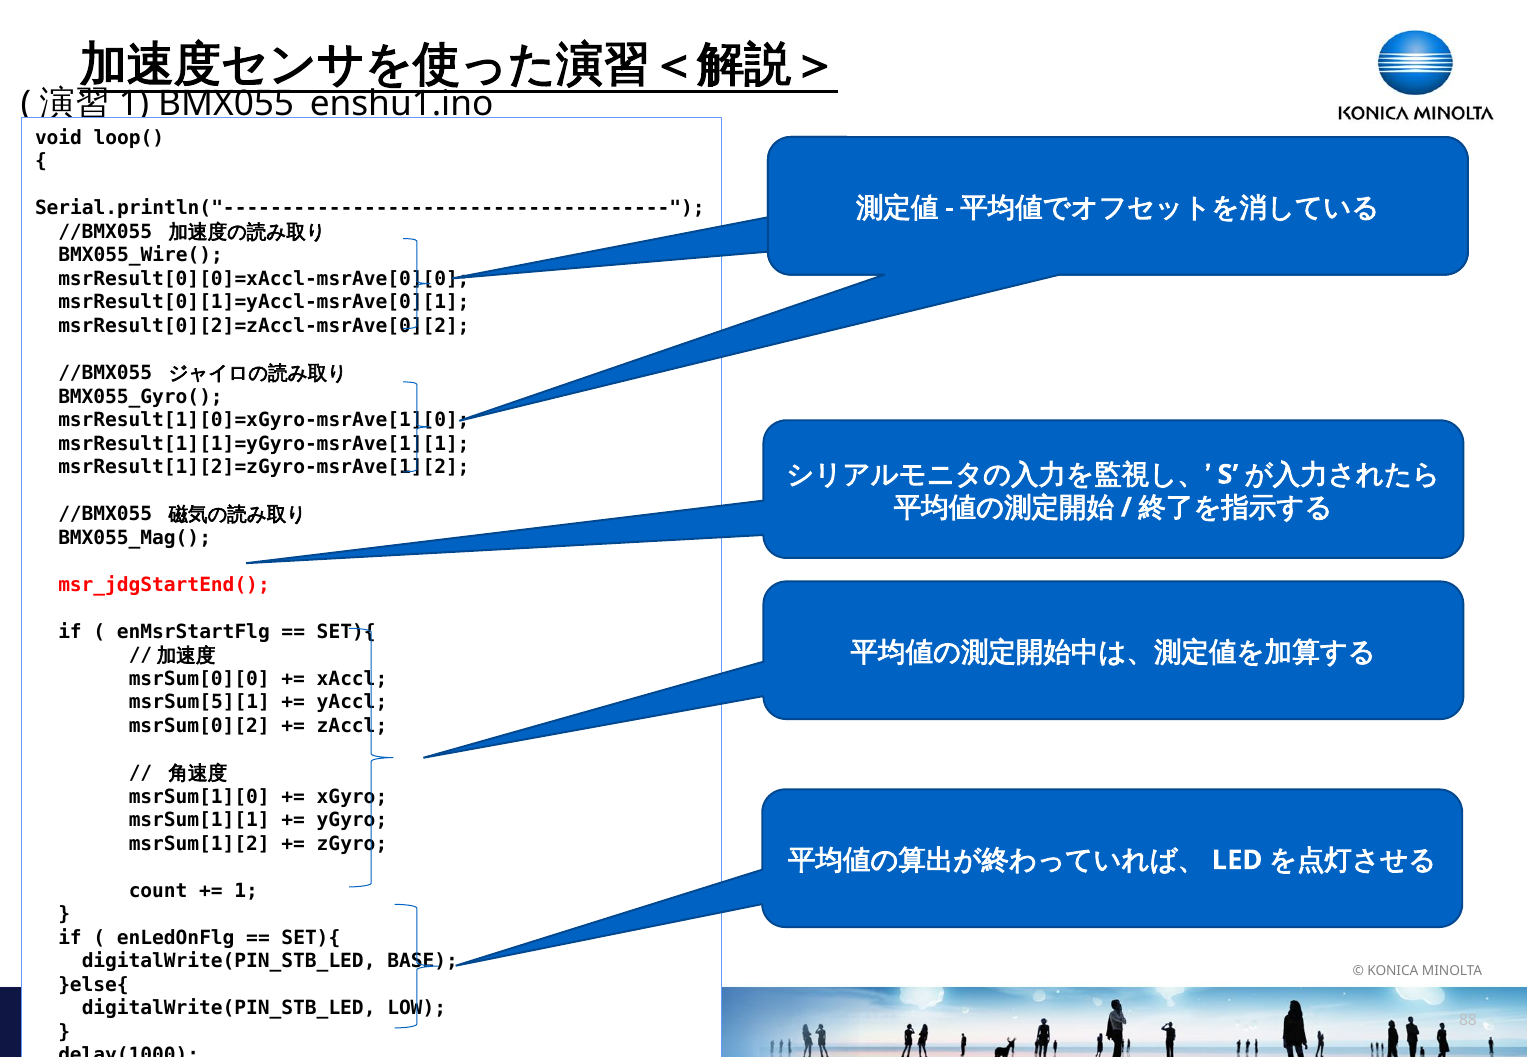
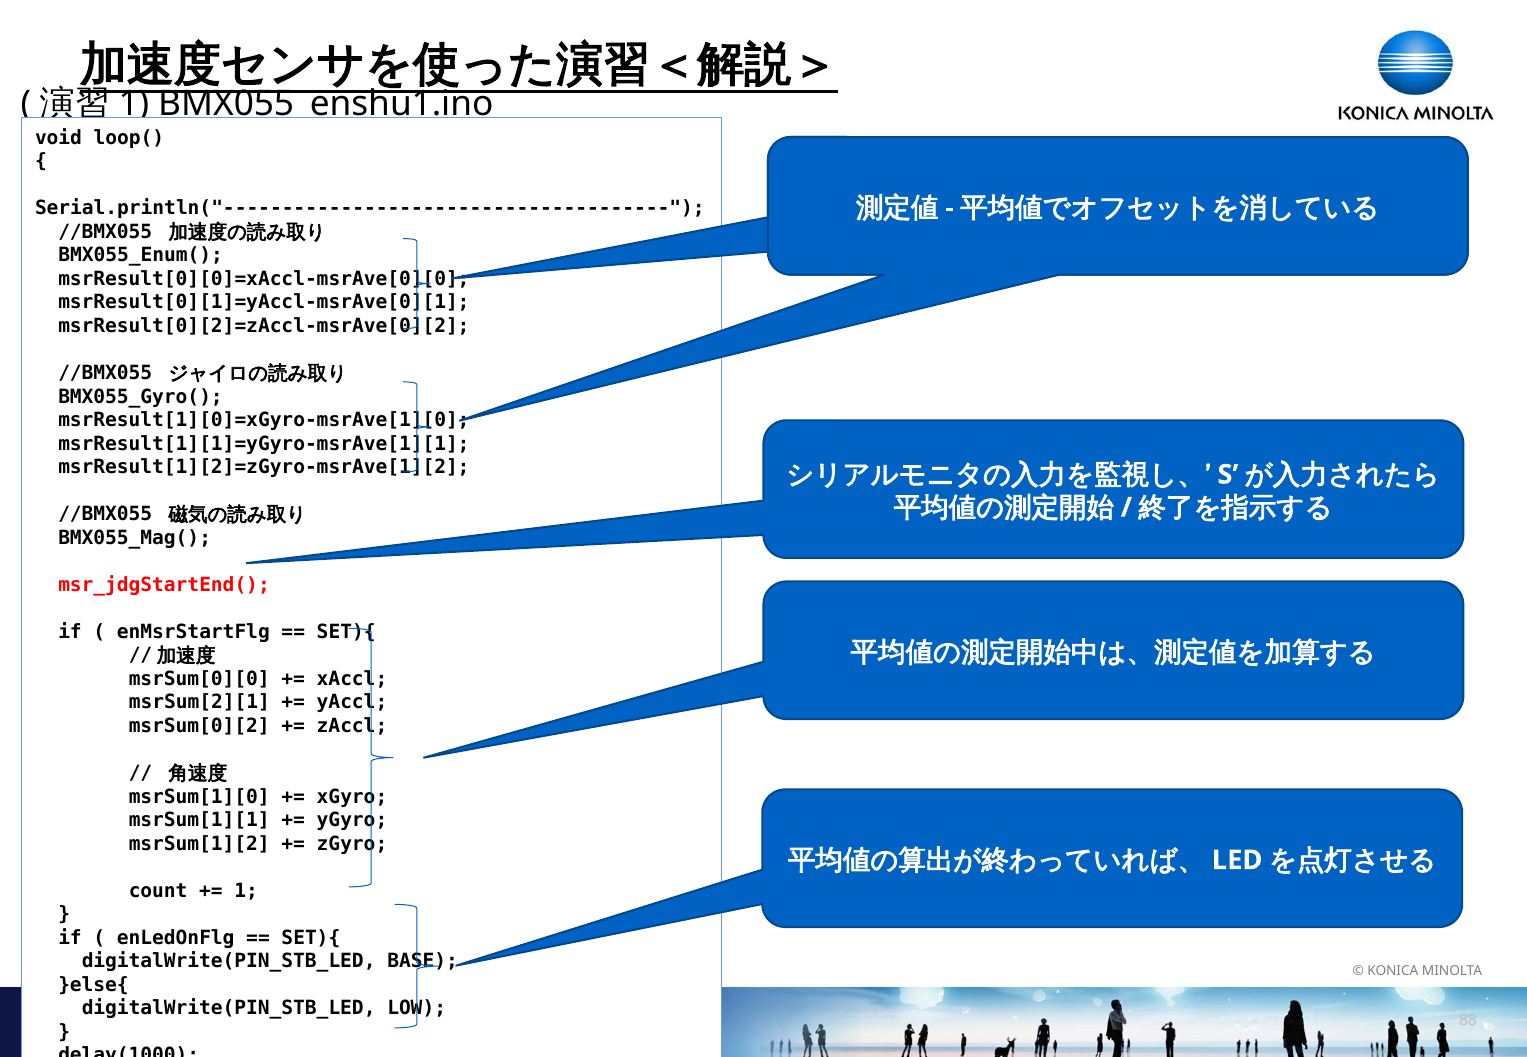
BMX055_Wire(: BMX055_Wire( -> BMX055_Enum( (141, 256)
msrSum[5][1: msrSum[5][1 -> msrSum[2][1 (199, 703)
